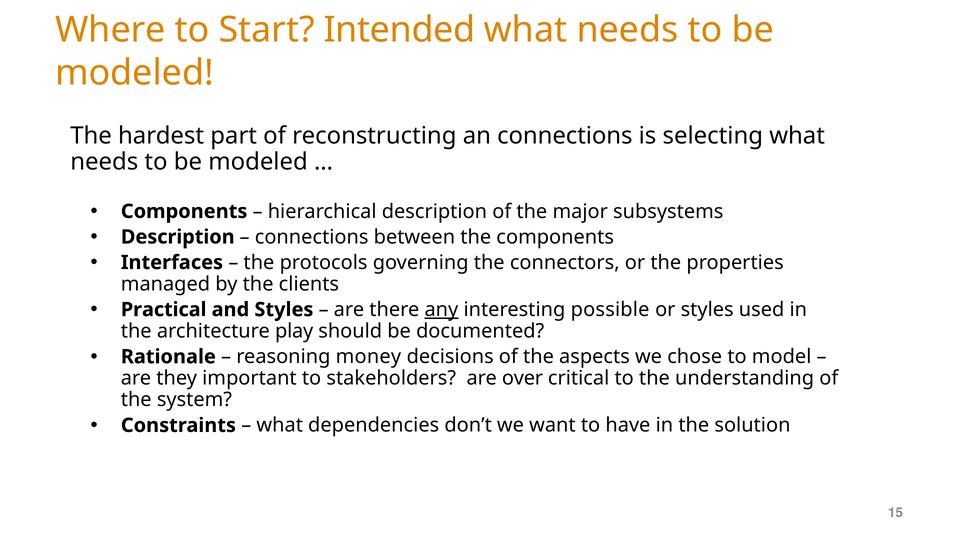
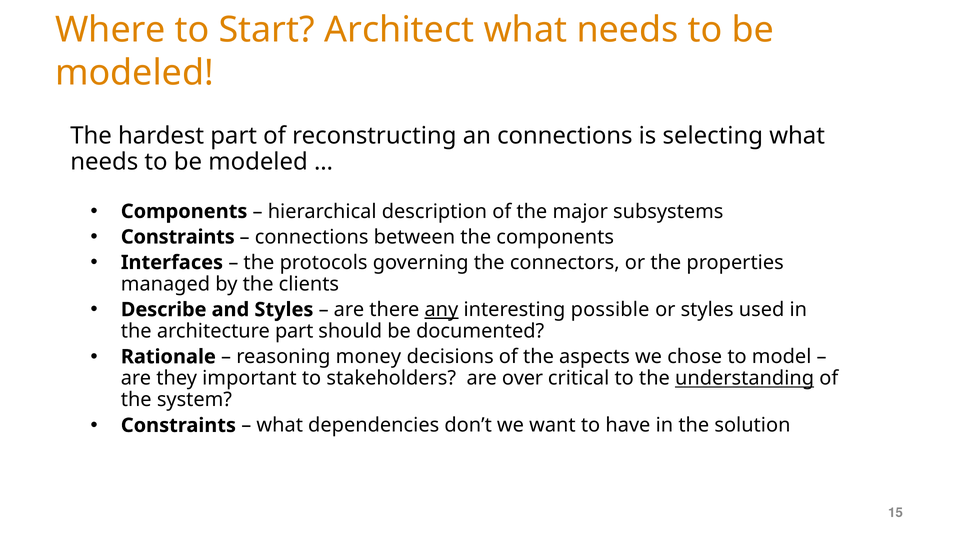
Intended: Intended -> Architect (399, 30)
Description: Description -> Constraints (178, 237)
Practical: Practical -> Describe (164, 310)
architecture play: play -> part (294, 331)
understanding underline: none -> present (745, 378)
